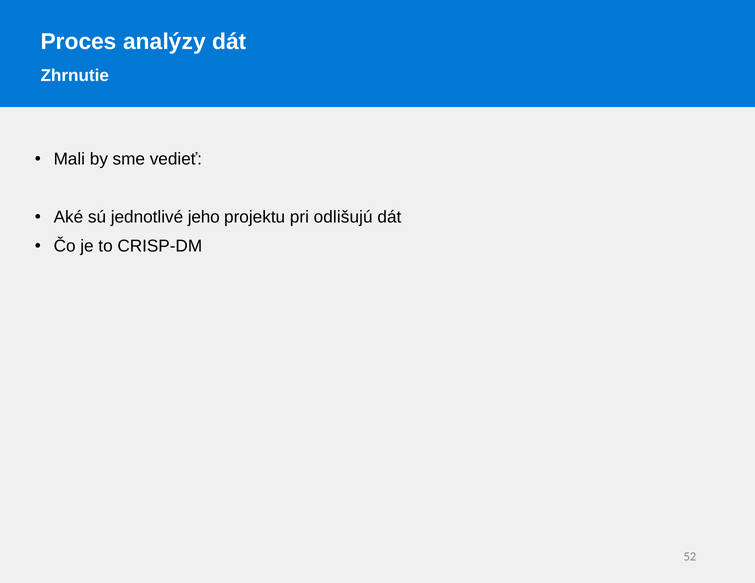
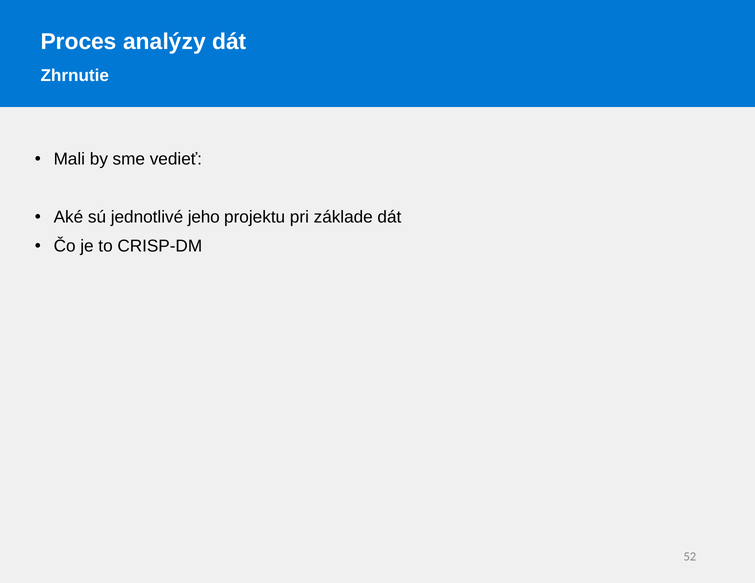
odlišujú: odlišujú -> základe (343, 217)
